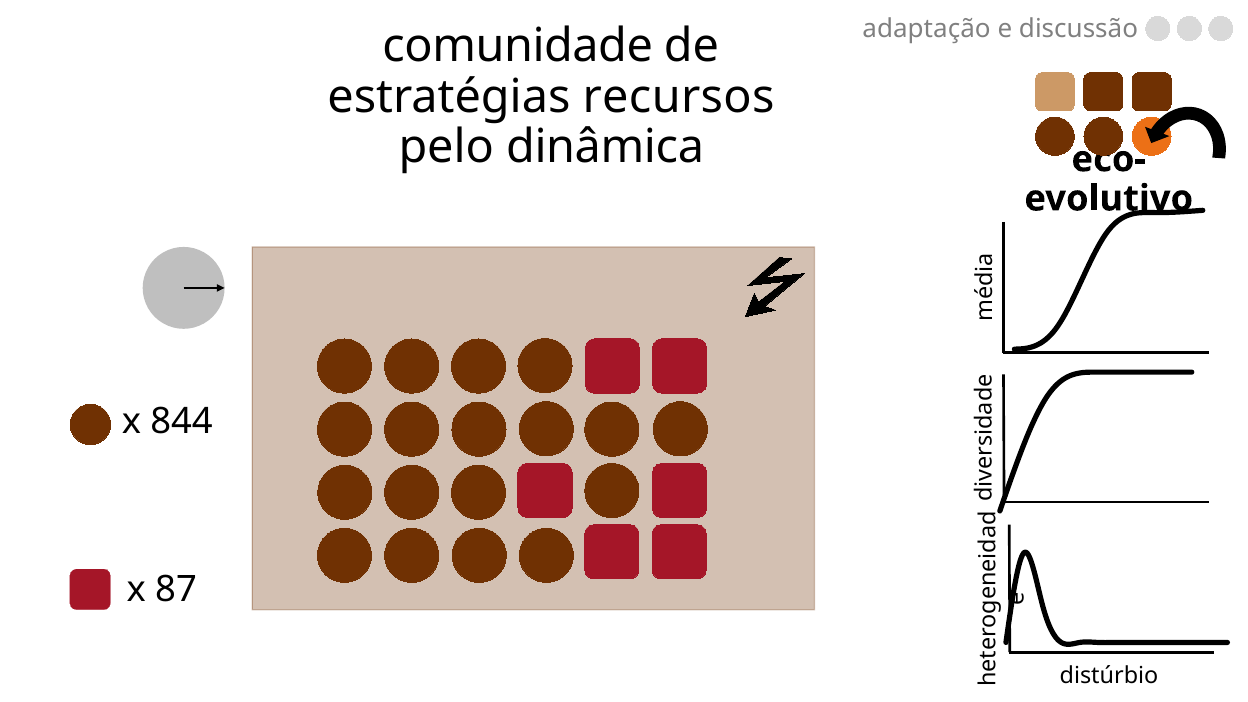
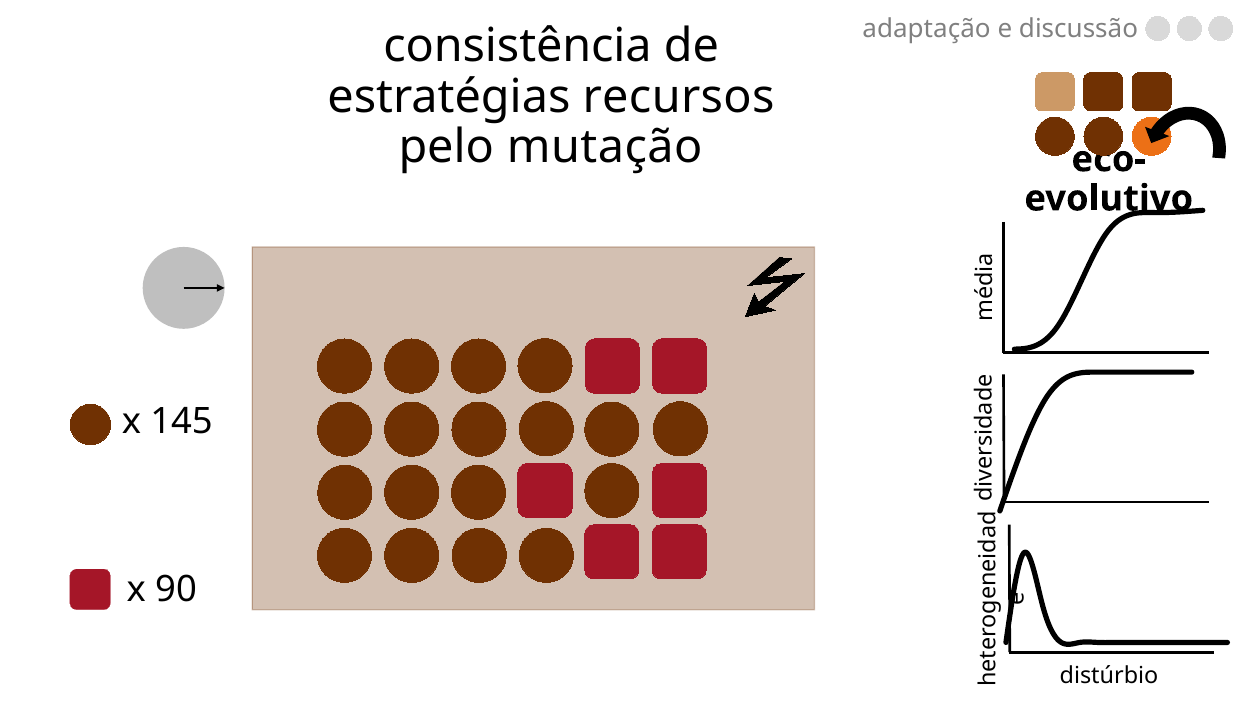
comunidade: comunidade -> consistência (518, 46)
dinâmica: dinâmica -> mutação (605, 147)
844: 844 -> 145 (182, 421)
87: 87 -> 90 (176, 589)
